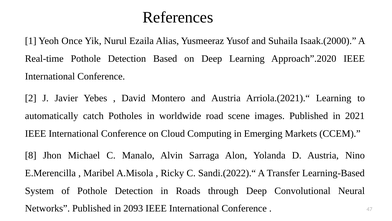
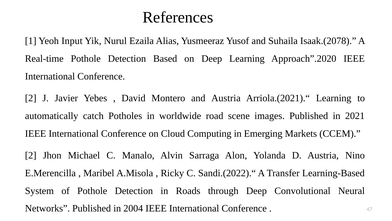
Once: Once -> Input (72, 41)
Isaak.(2000: Isaak.(2000 -> Isaak.(2078 (328, 41)
8: 8 -> 2 (31, 155)
2093: 2093 -> 2004 (133, 208)
